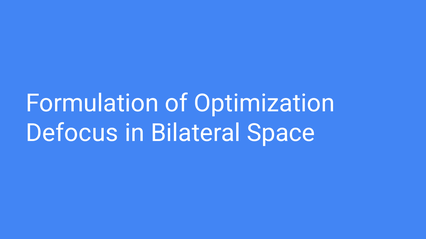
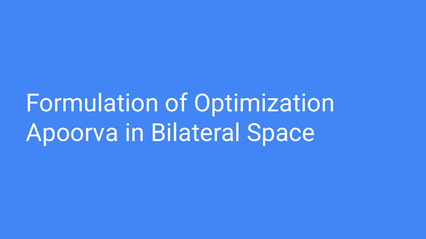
Defocus: Defocus -> Apoorva (72, 133)
